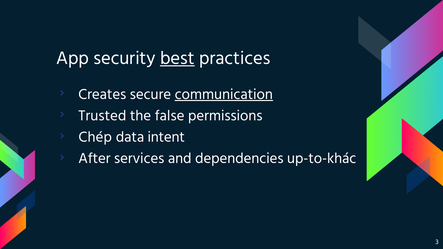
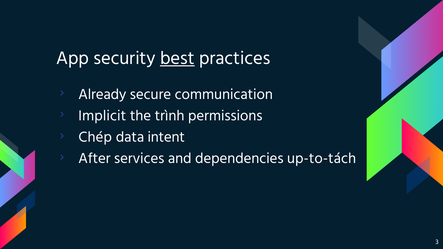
Creates: Creates -> Already (102, 94)
communication underline: present -> none (224, 94)
Trusted: Trusted -> Implicit (102, 116)
false: false -> trình (170, 116)
up-to-khác: up-to-khác -> up-to-tách (322, 159)
